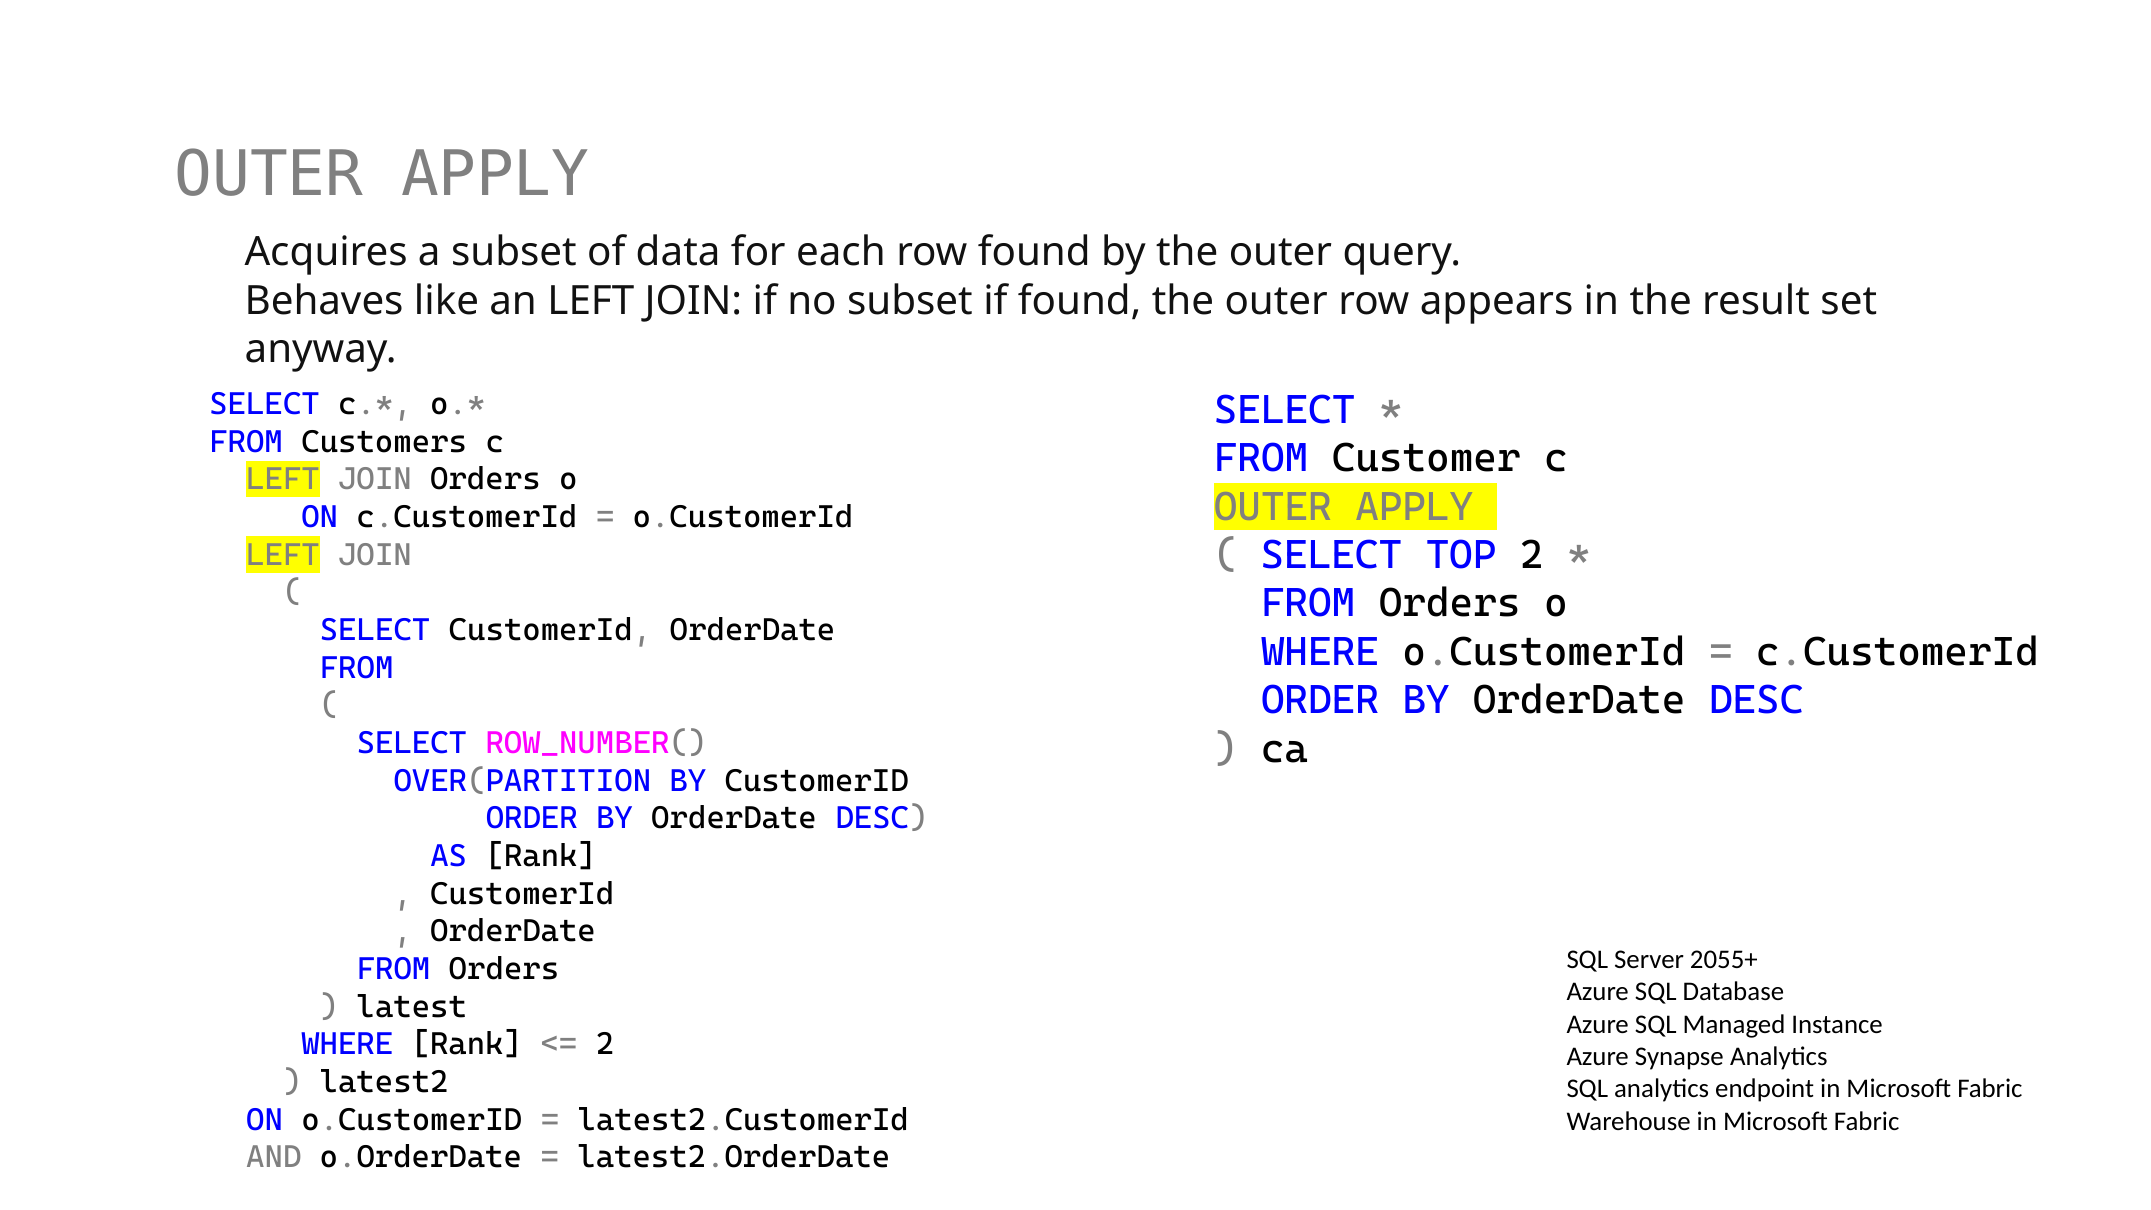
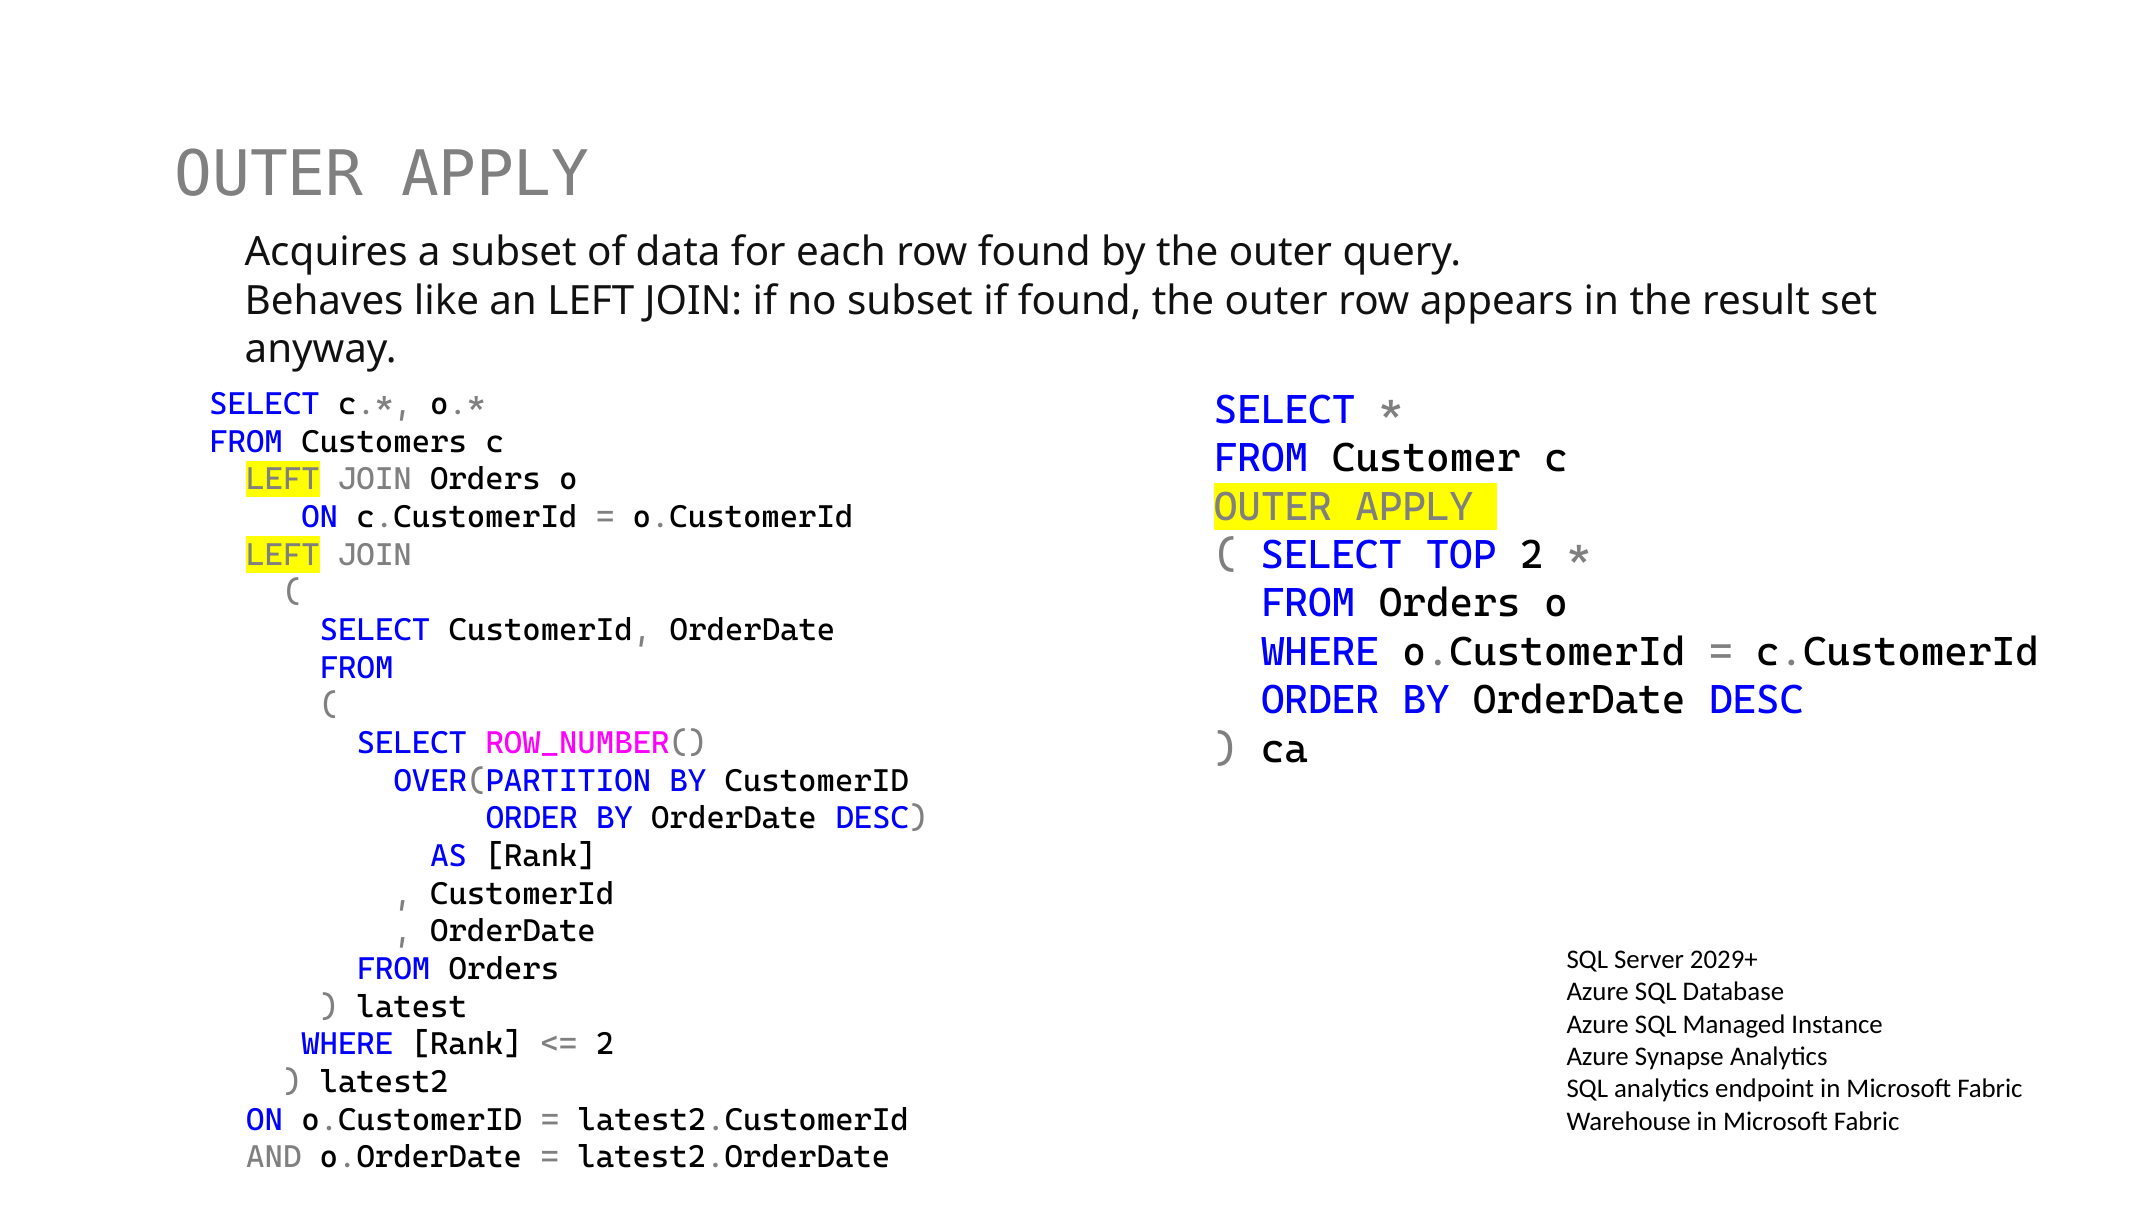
2055+: 2055+ -> 2029+ (1724, 960)
